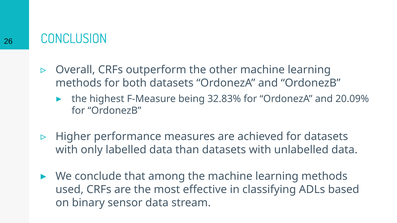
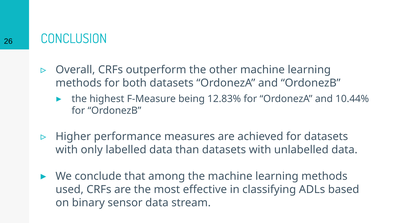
32.83%: 32.83% -> 12.83% (224, 99)
20.09%: 20.09% -> 10.44% (352, 99)
